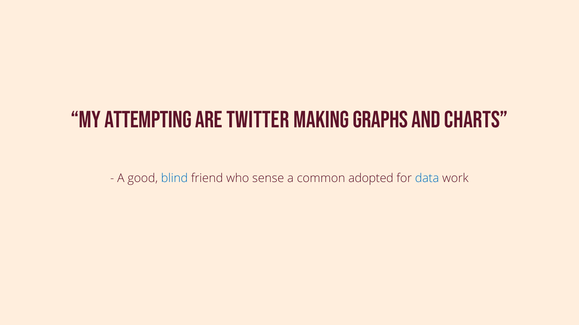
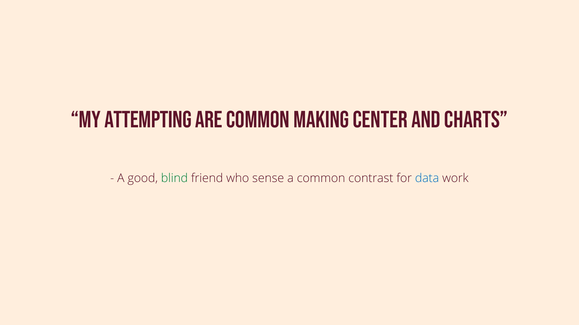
are twitter: twitter -> common (258, 120)
graphs: graphs -> center (380, 120)
blind colour: blue -> green (174, 178)
adopted: adopted -> contrast (371, 178)
